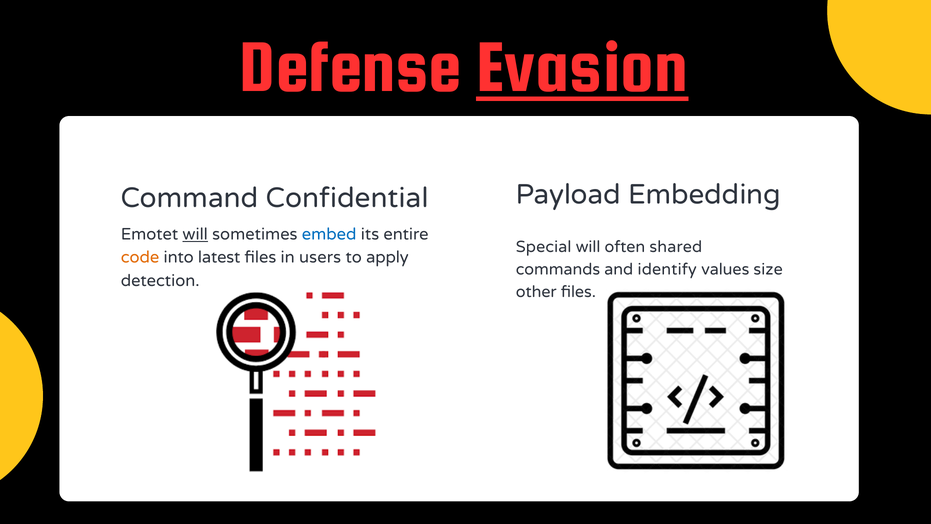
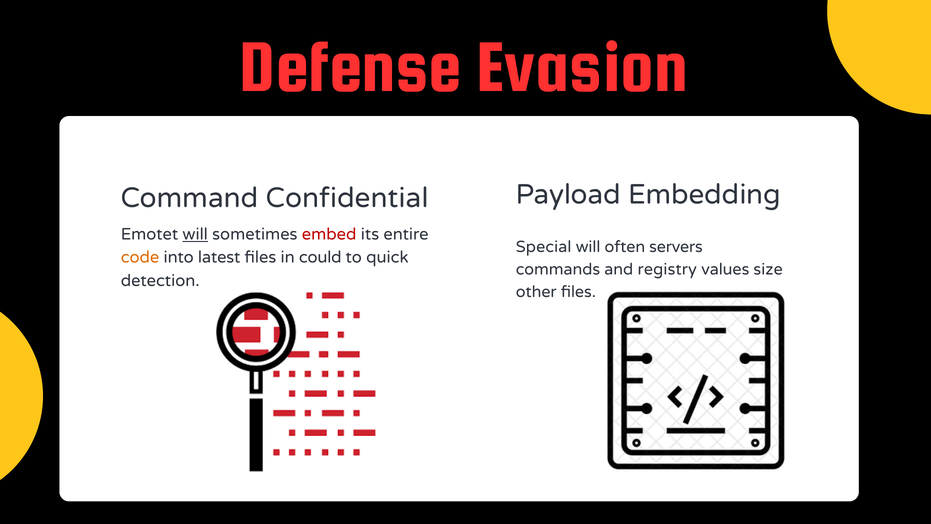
Evasion underline: present -> none (582, 66)
embed colour: blue -> red (329, 234)
shared: shared -> servers (676, 247)
users: users -> could (320, 257)
apply: apply -> quick (387, 257)
identify: identify -> registry (667, 269)
